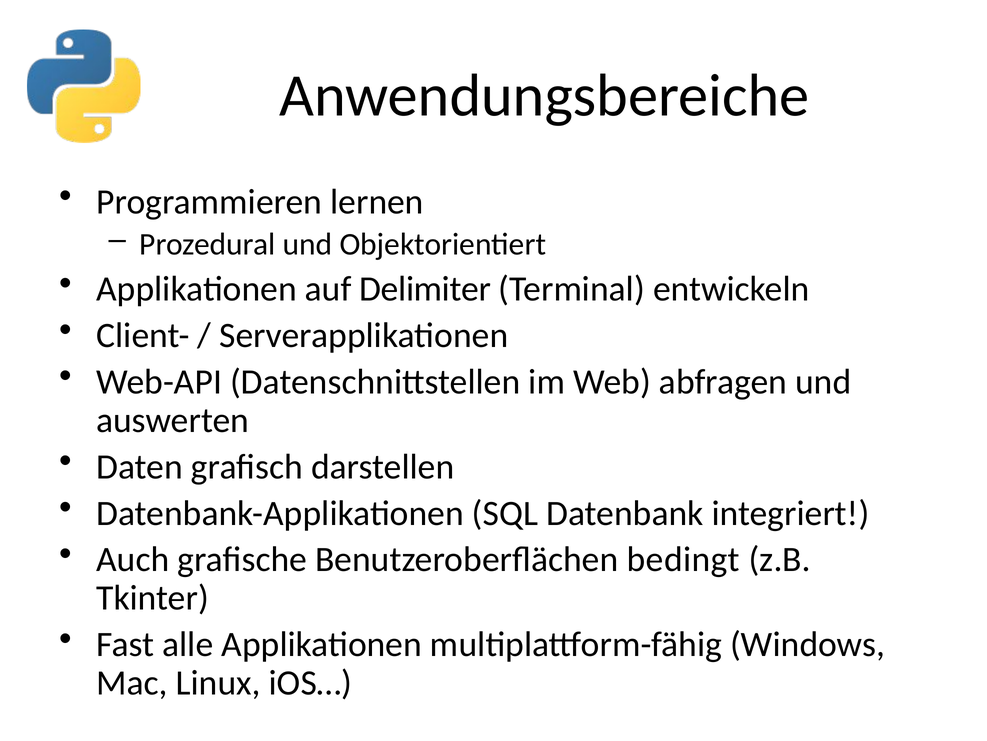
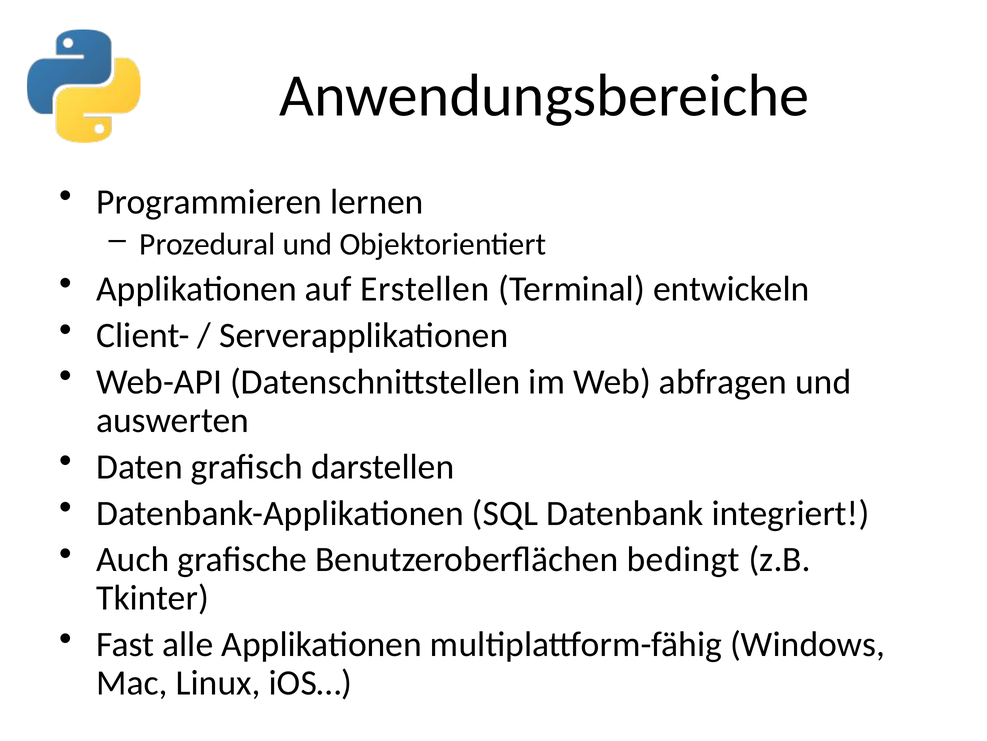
Delimiter: Delimiter -> Erstellen (425, 289)
